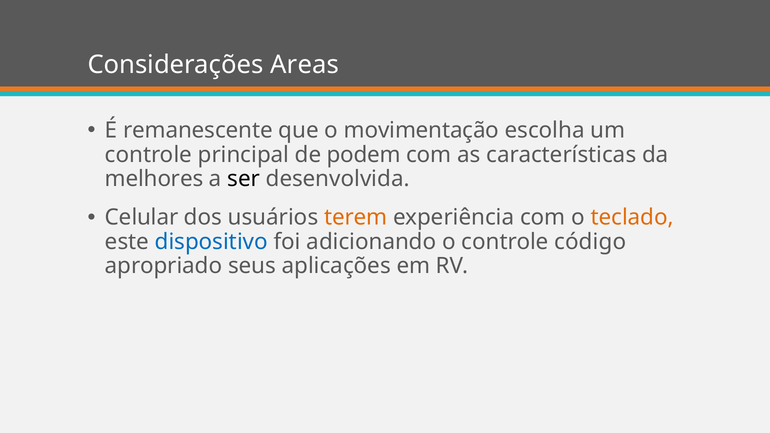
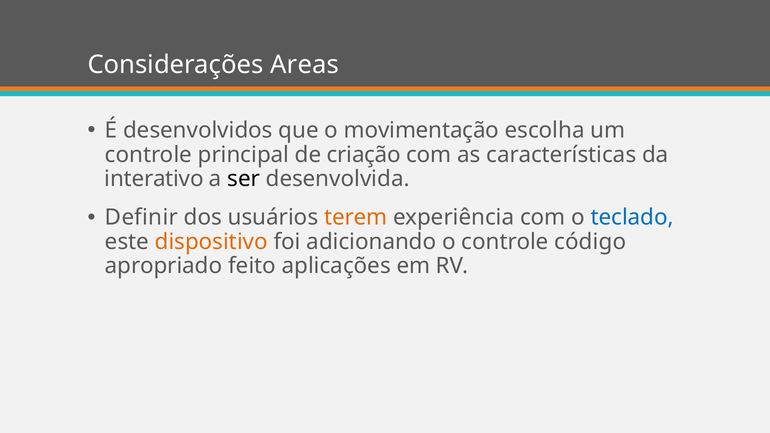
remanescente: remanescente -> desenvolvidos (198, 130)
podem: podem -> criação (364, 155)
melhores: melhores -> interativo (154, 179)
Celular: Celular -> Definir (141, 218)
teclado colour: orange -> blue (632, 218)
dispositivo colour: blue -> orange (211, 242)
seus: seus -> feito (252, 266)
